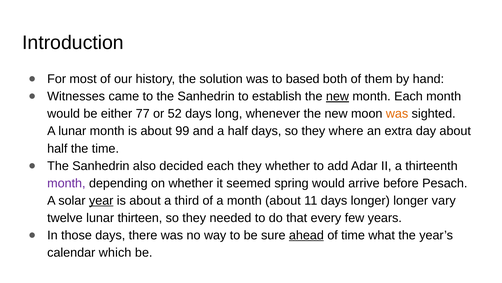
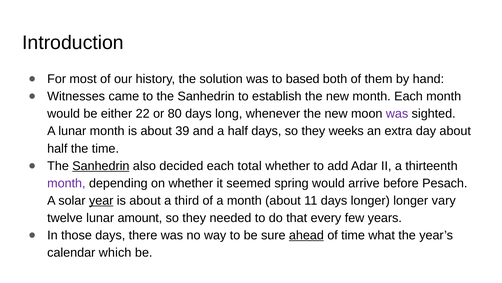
new underline: present -> none (337, 96)
77: 77 -> 22 (143, 114)
52: 52 -> 80 (175, 114)
was colour: orange -> purple (397, 114)
99: 99 -> 39 (182, 131)
where: where -> weeks (346, 131)
Sanhedrin underline: none -> present (101, 166)
each they: they -> total (250, 166)
thirteen: thirteen -> amount (140, 217)
